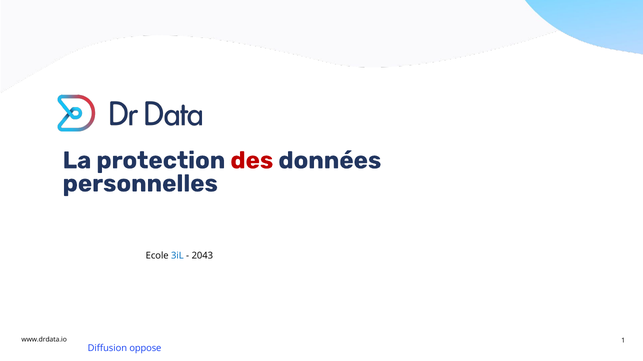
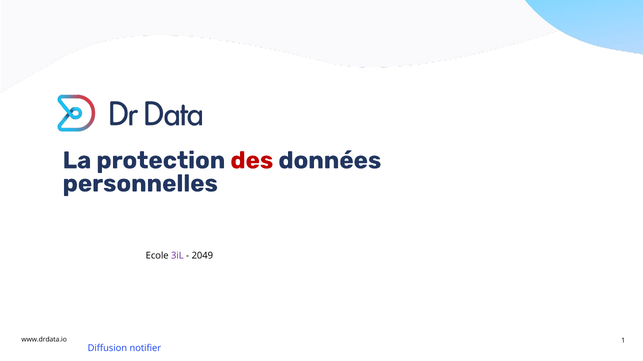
3iL colour: blue -> purple (177, 256)
2043: 2043 -> 2049 (202, 256)
oppose: oppose -> notifier (145, 349)
